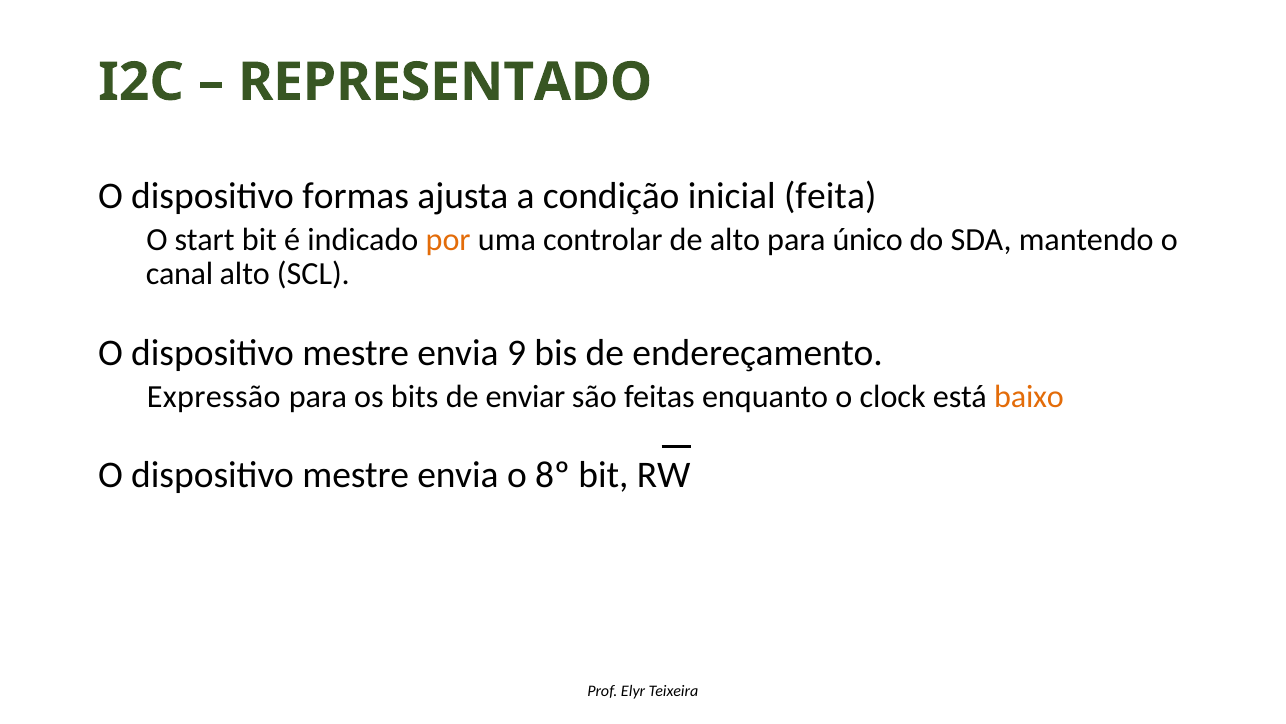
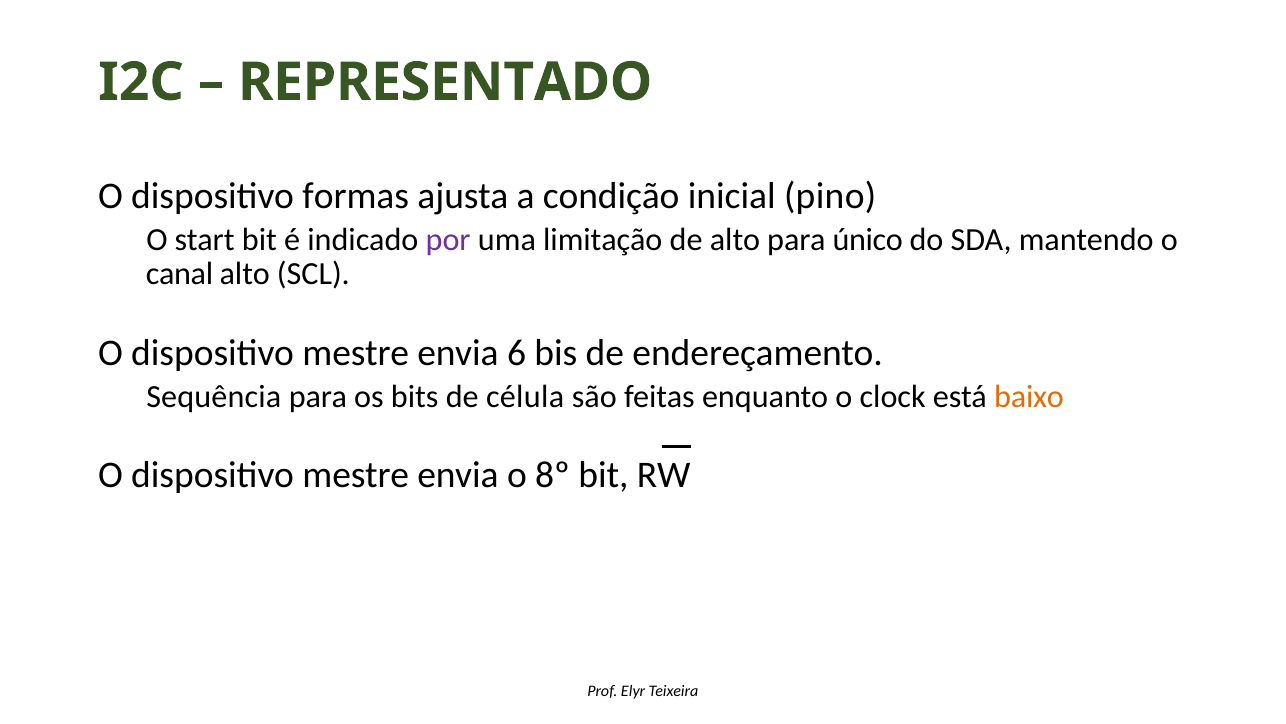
feita: feita -> pino (830, 195)
por colour: orange -> purple (448, 239)
controlar: controlar -> limitação (603, 239)
9: 9 -> 6 (516, 353)
Expressão: Expressão -> Sequência (214, 396)
enviar: enviar -> célula (525, 396)
